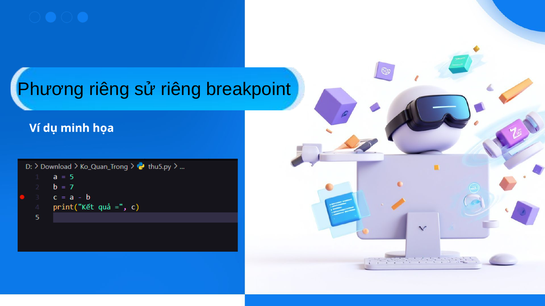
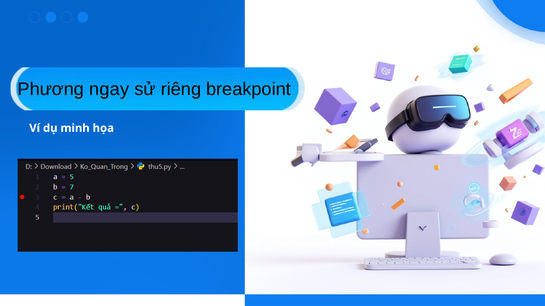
Phương riêng: riêng -> ngay (109, 89)
